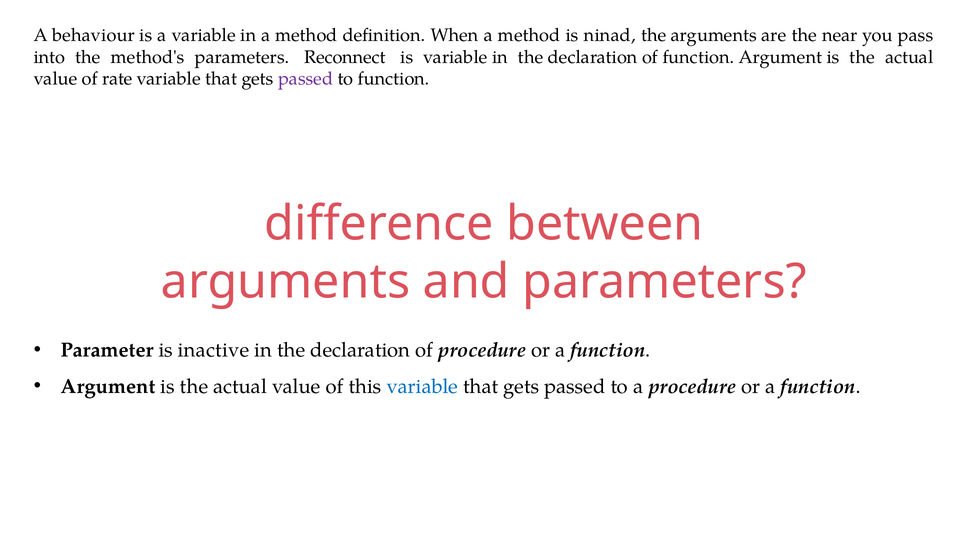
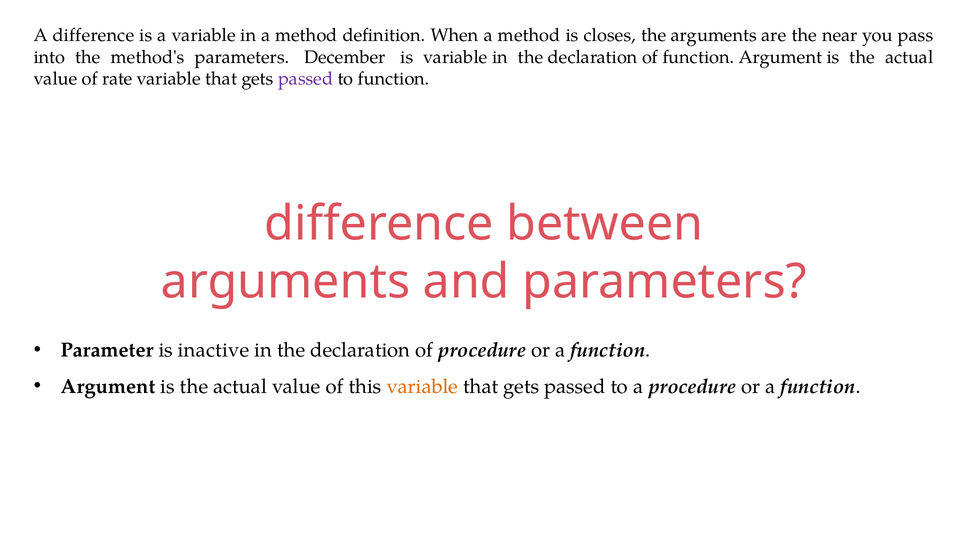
A behaviour: behaviour -> difference (93, 35)
ninad: ninad -> closes (610, 35)
Reconnect: Reconnect -> December (345, 57)
variable colour: blue -> orange (422, 386)
